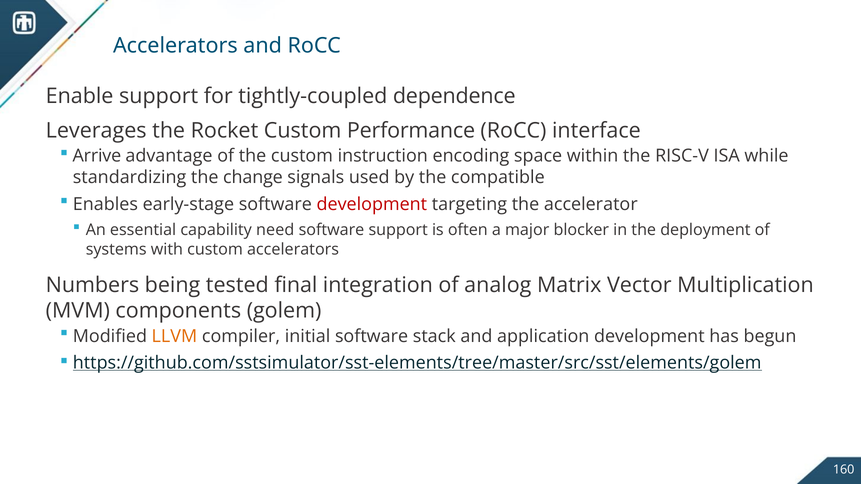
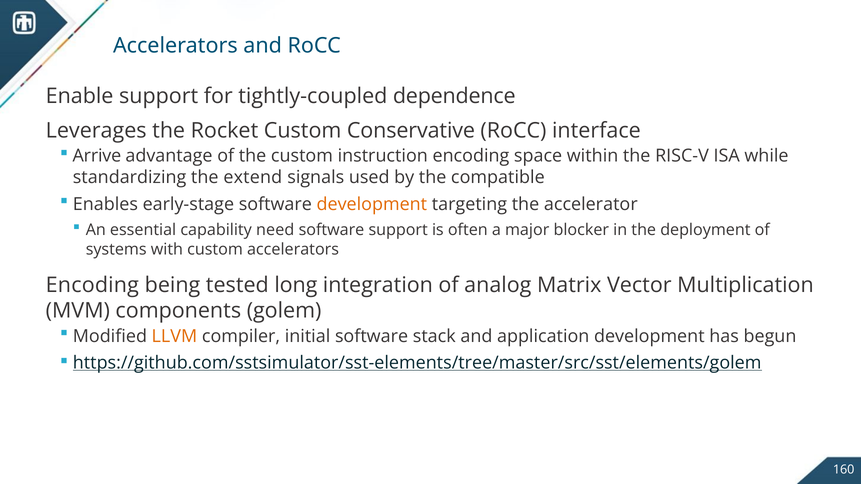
Performance: Performance -> Conservative (411, 131)
change: change -> extend (253, 178)
development colour: red -> orange (372, 205)
Numbers: Numbers -> Encoding (92, 285)
final: final -> long (296, 285)
